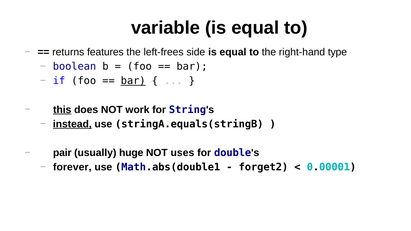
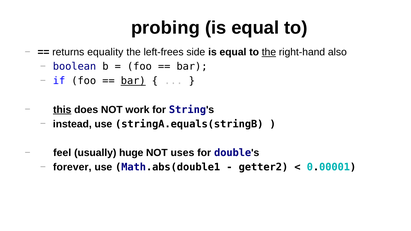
variable: variable -> probing (165, 28)
features: features -> equality (105, 52)
the underline: none -> present (269, 52)
type: type -> also (337, 52)
instead underline: present -> none (72, 124)
pair: pair -> feel (62, 153)
forget2: forget2 -> getter2 (263, 167)
